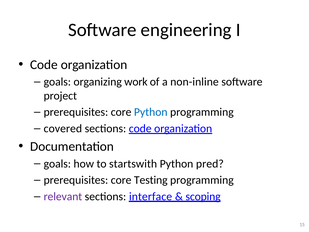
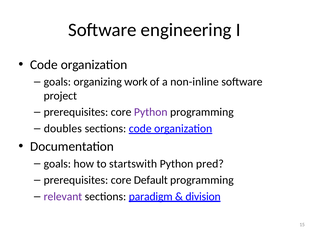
Python colour: blue -> purple (151, 112)
covered: covered -> doubles (63, 128)
Testing: Testing -> Default (151, 180)
interface: interface -> paradigm (151, 196)
scoping: scoping -> division (203, 196)
